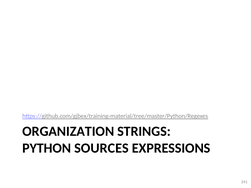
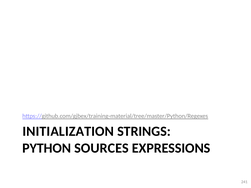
ORGANIZATION: ORGANIZATION -> INITIALIZATION (68, 132)
